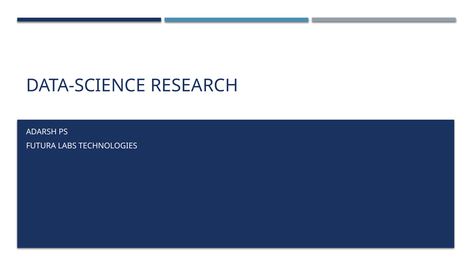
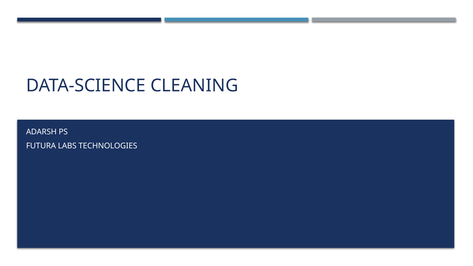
RESEARCH: RESEARCH -> CLEANING (194, 86)
